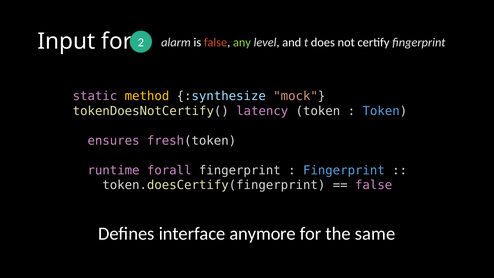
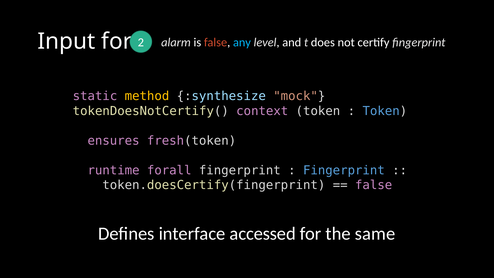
any colour: light green -> light blue (242, 42)
latency: latency -> context (262, 111)
anymore: anymore -> accessed (263, 234)
